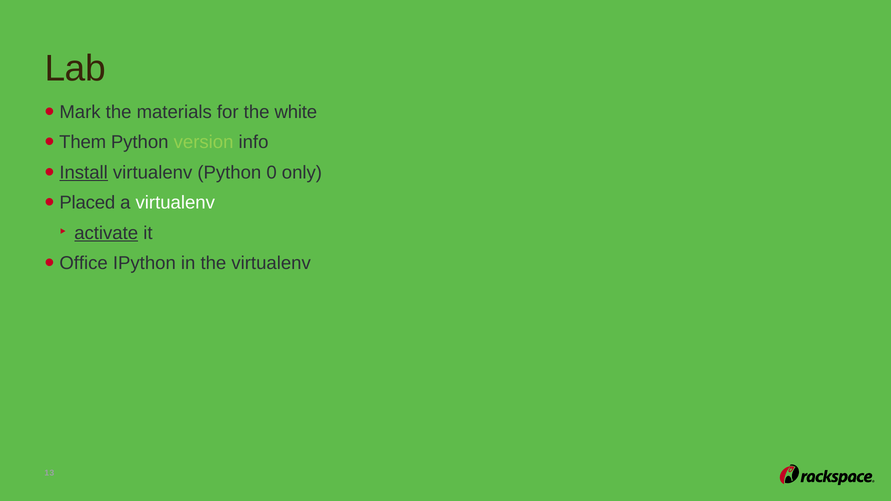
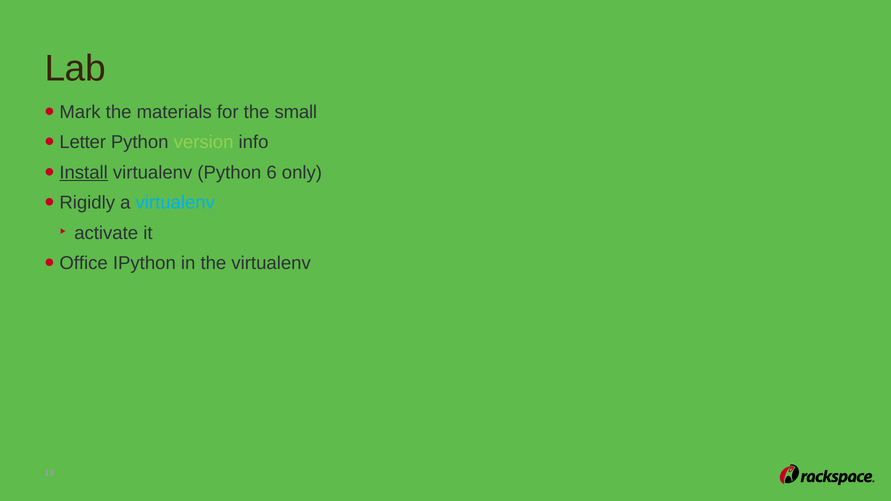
white: white -> small (296, 112)
Them: Them -> Letter (83, 142)
0: 0 -> 6 (272, 173)
Placed: Placed -> Rigidly (87, 203)
virtualenv colour: white -> light blue (175, 203)
activate underline: present -> none (106, 233)
